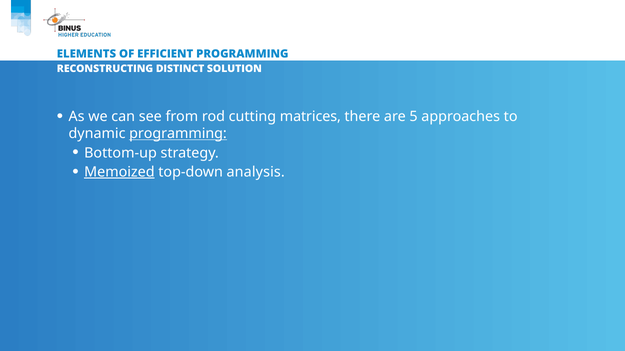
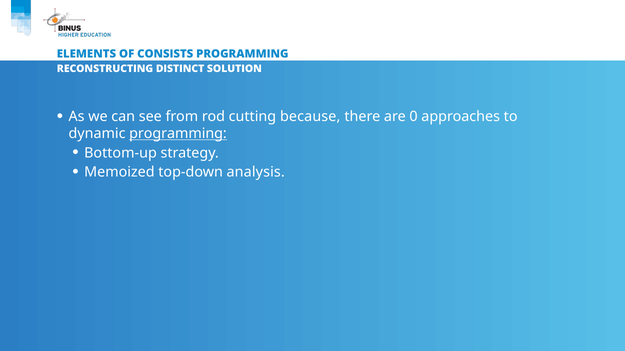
EFFICIENT: EFFICIENT -> CONSISTS (165, 54)
matrices: matrices -> because (310, 117)
5: 5 -> 0 (414, 117)
Memoized underline: present -> none (119, 172)
